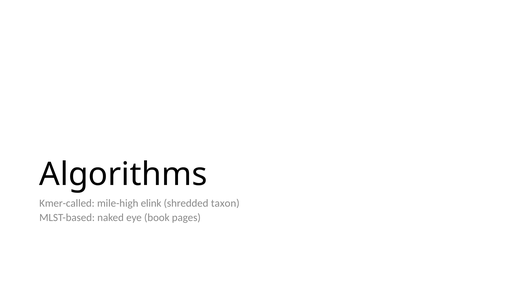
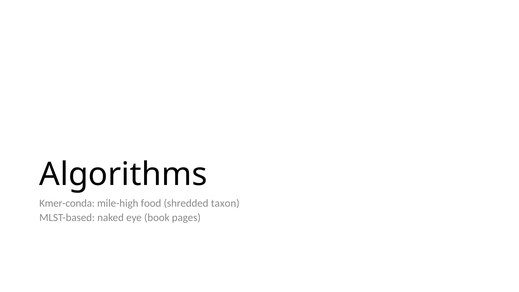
Kmer-called: Kmer-called -> Kmer-conda (67, 203)
elink: elink -> food (151, 203)
